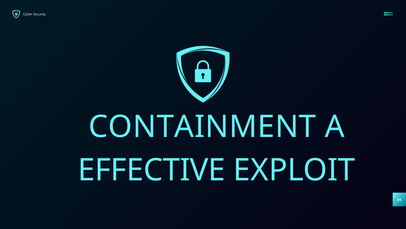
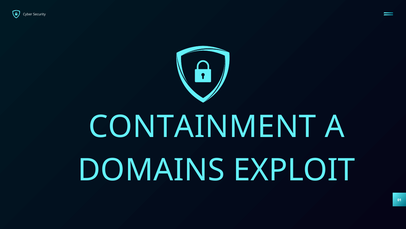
EFFECTIVE: EFFECTIVE -> DOMAINS (151, 170)
